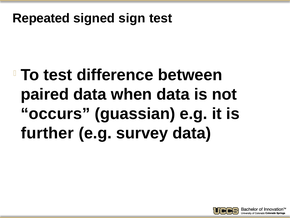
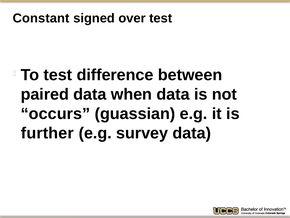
Repeated: Repeated -> Constant (41, 18)
sign: sign -> over (132, 18)
